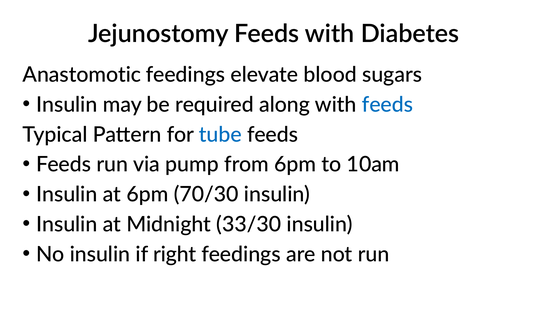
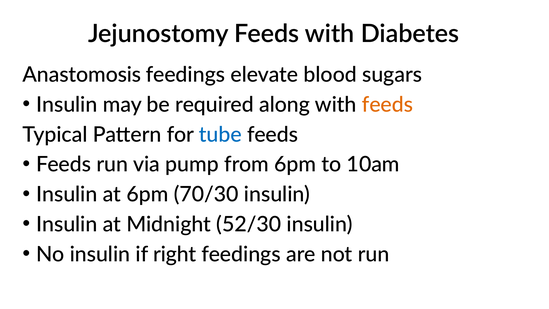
Anastomotic: Anastomotic -> Anastomosis (82, 75)
feeds colour: blue -> orange (387, 105)
33/30: 33/30 -> 52/30 (249, 224)
